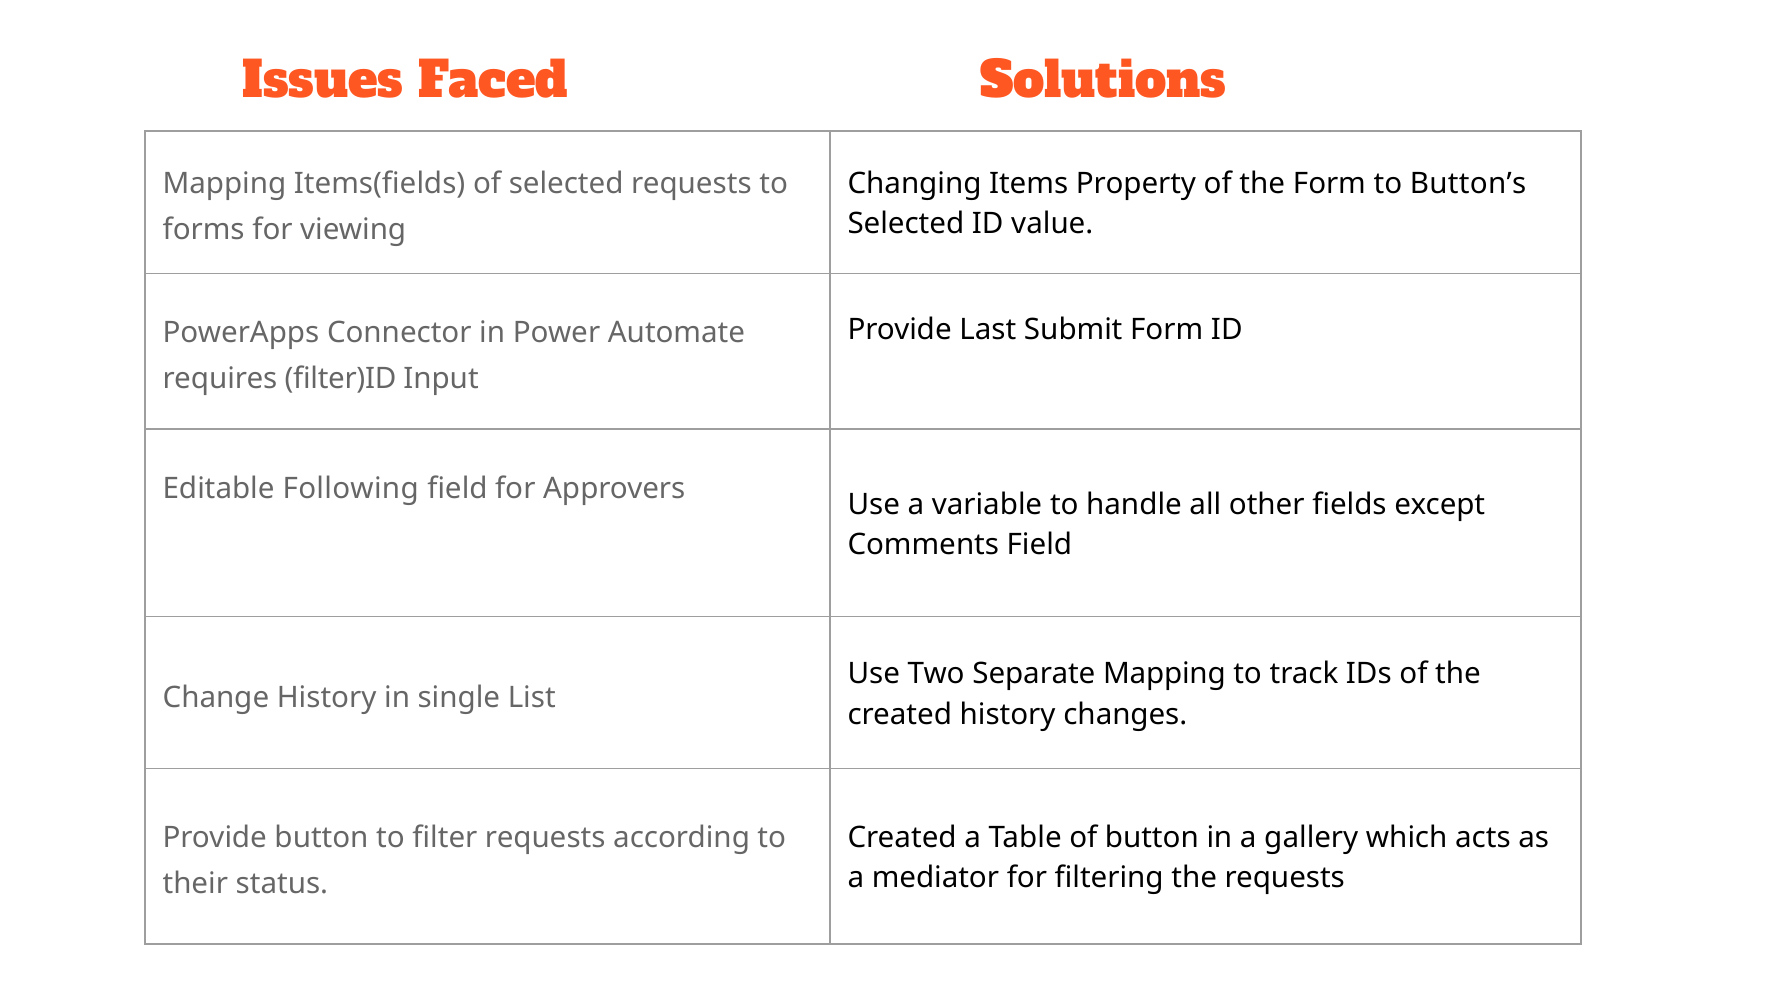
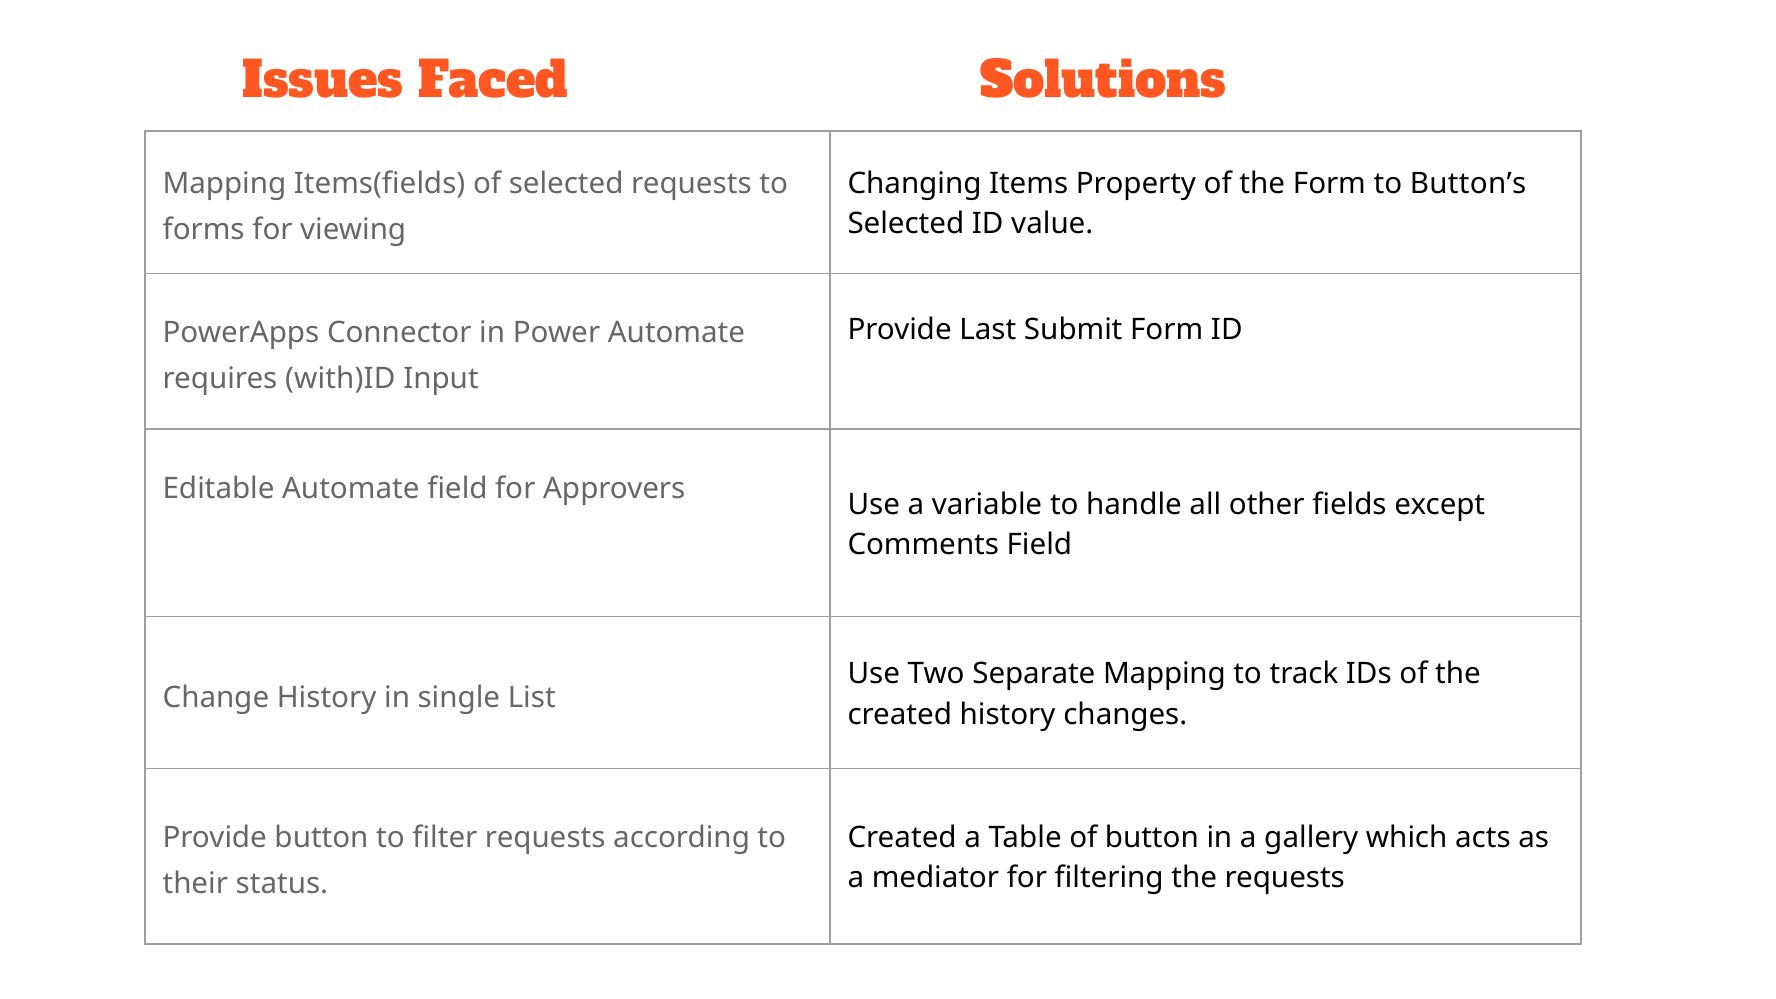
filter)ID: filter)ID -> with)ID (340, 379)
Editable Following: Following -> Automate (351, 489)
